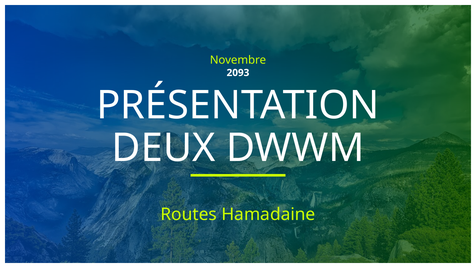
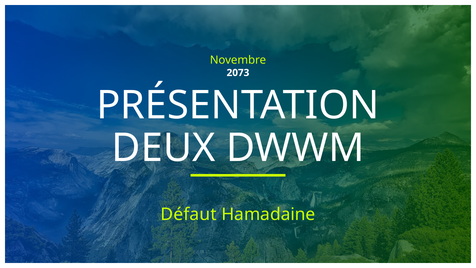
2093: 2093 -> 2073 (238, 73)
Routes: Routes -> Défaut (189, 214)
